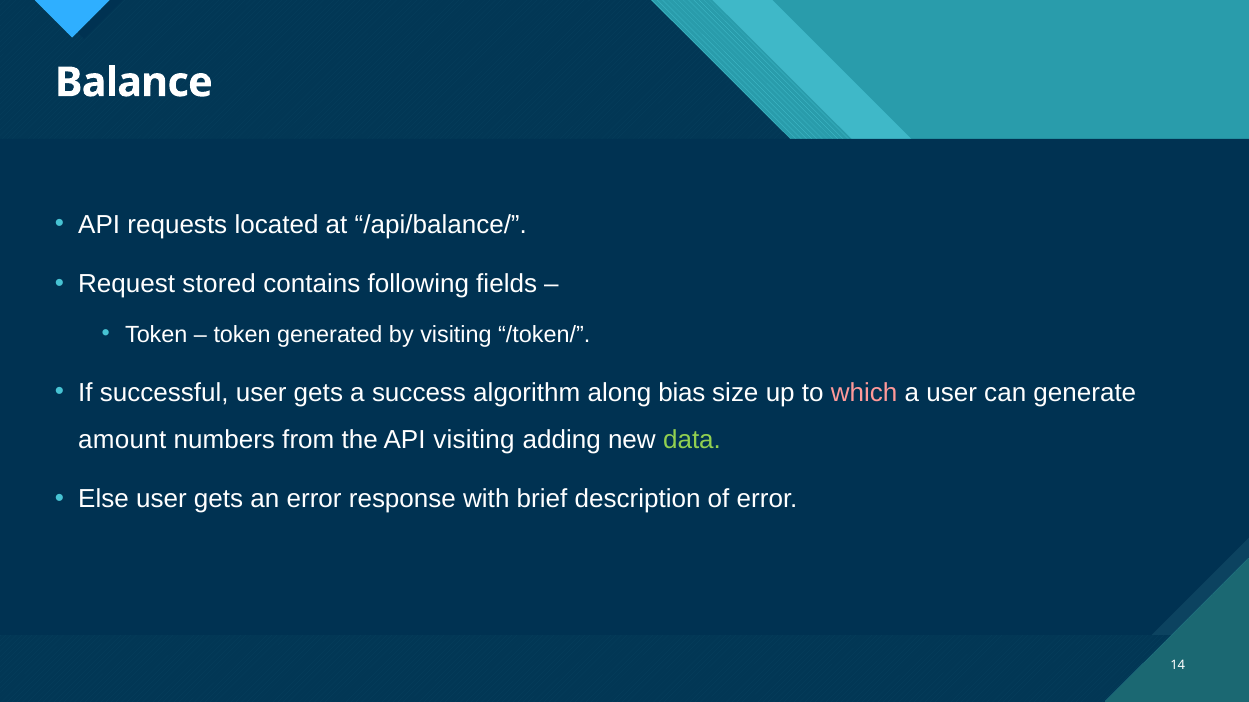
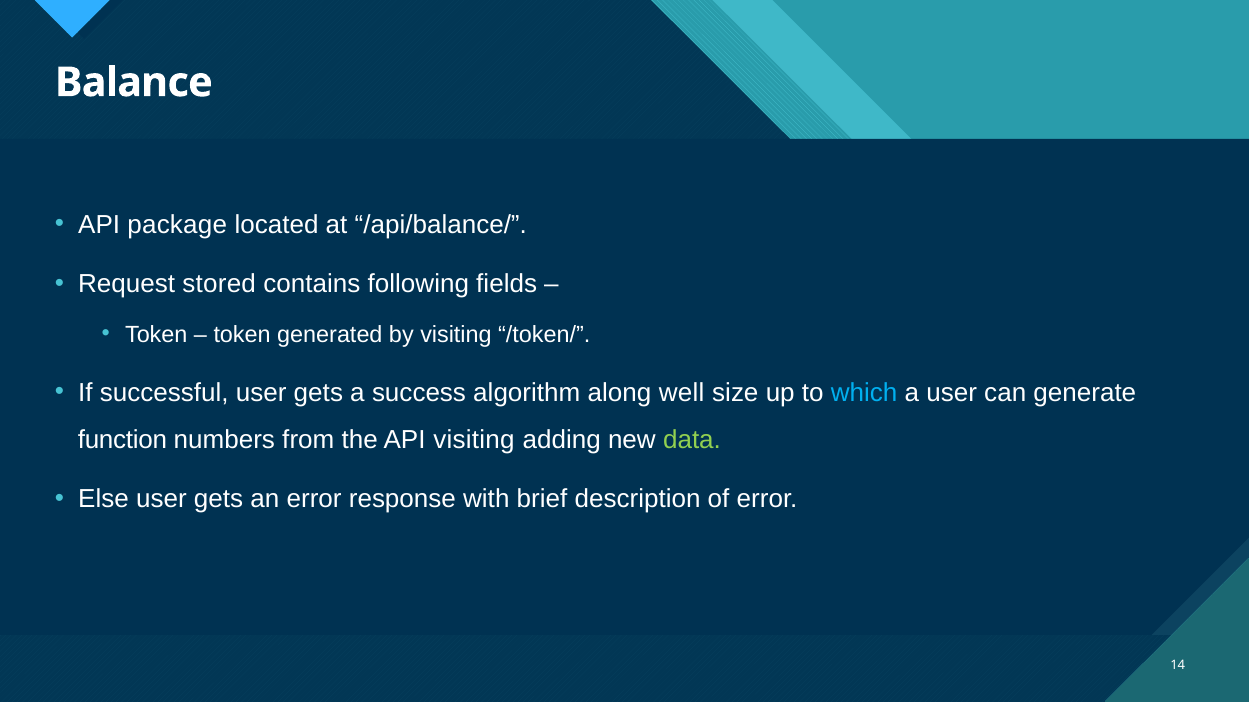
requests: requests -> package (177, 225)
bias: bias -> well (682, 393)
which colour: pink -> light blue (864, 393)
amount: amount -> function (122, 440)
